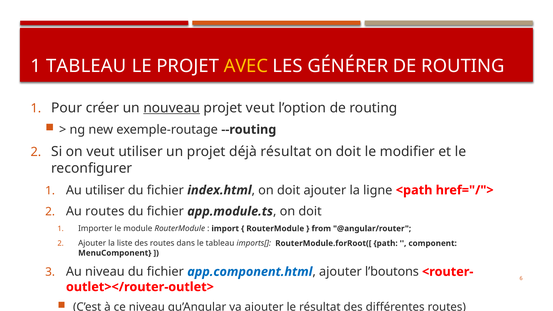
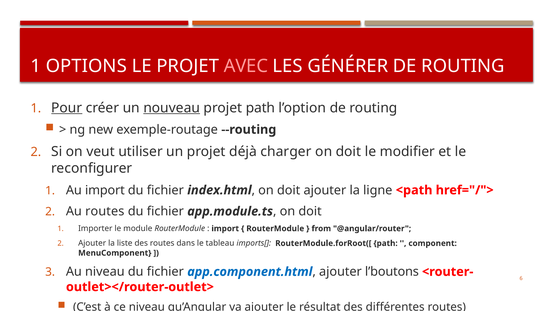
1 TABLEAU: TABLEAU -> OPTIONS (86, 66)
AVEC colour: yellow -> pink (246, 66)
Pour underline: none -> present (67, 108)
projet veut: veut -> path (260, 108)
déjà résultat: résultat -> charger (286, 152)
Au utiliser: utiliser -> import (105, 190)
